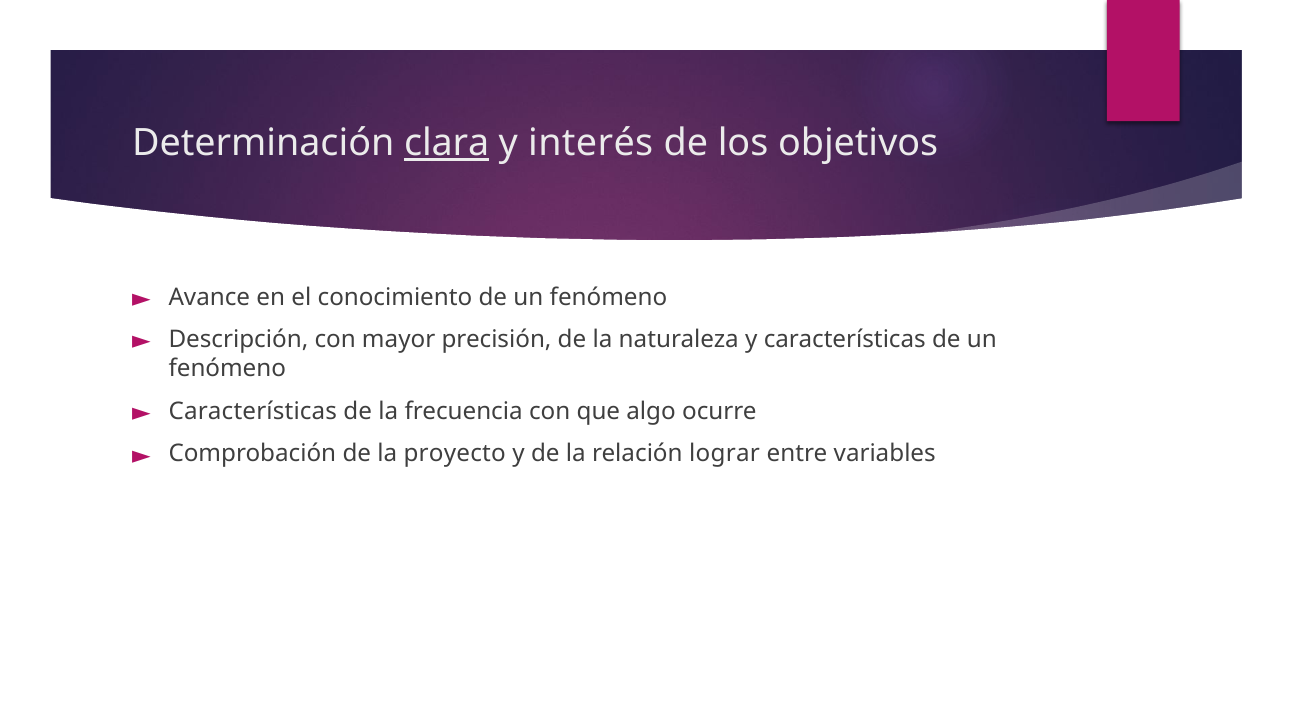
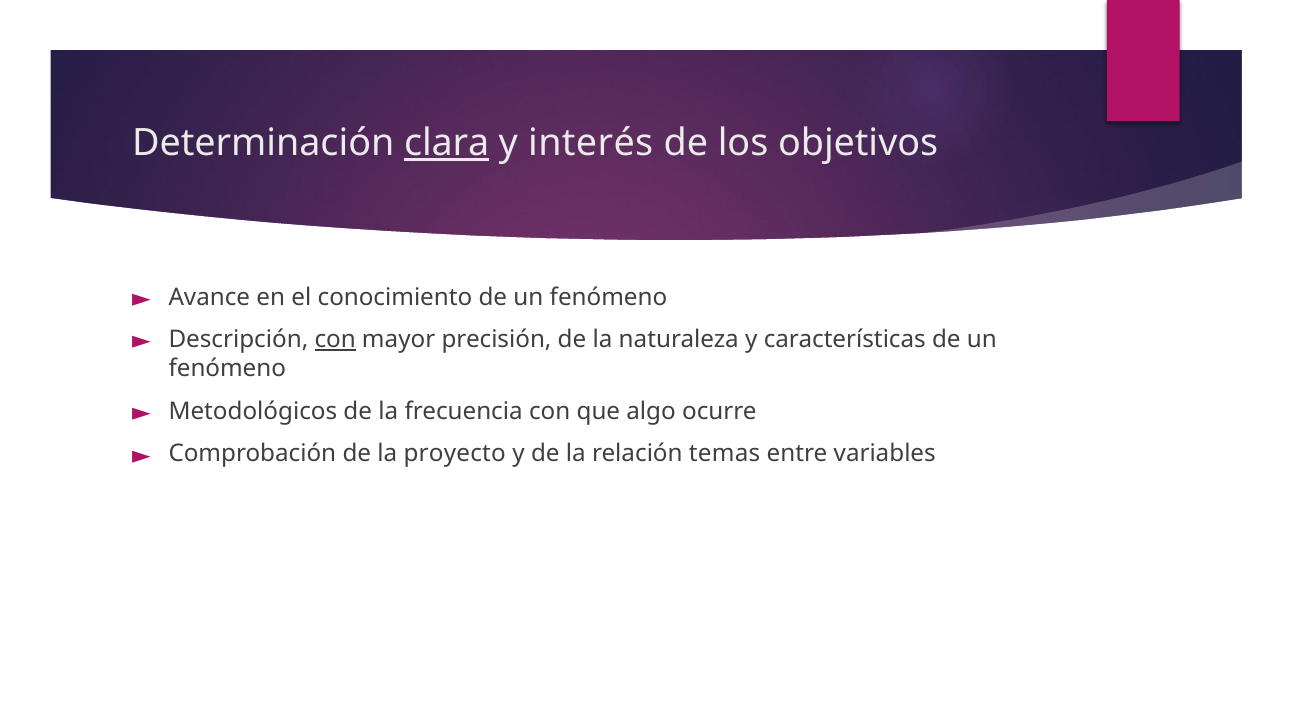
con underline: none -> present (335, 340)
Características: Características -> Metodológicos (253, 411)
lograr: lograr -> temas (725, 454)
